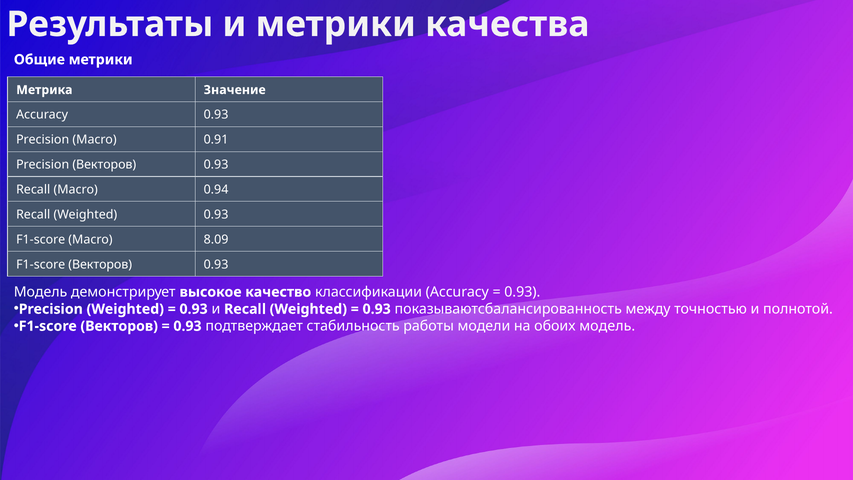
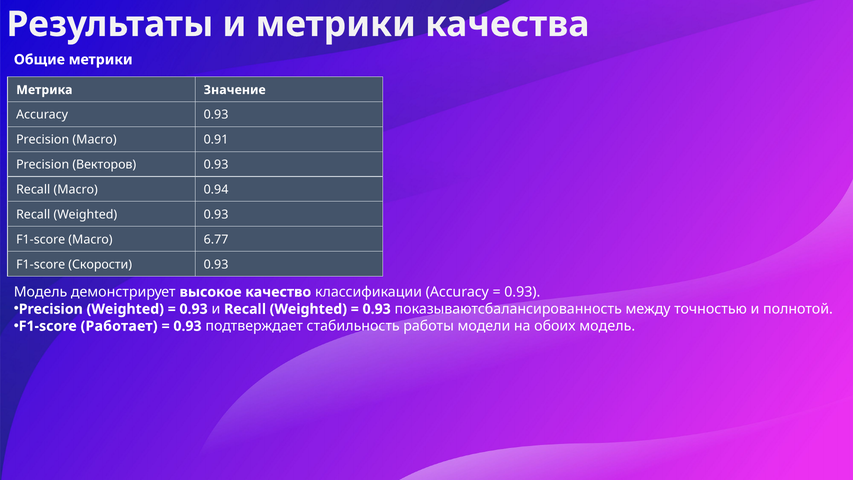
8.09: 8.09 -> 6.77 (216, 240)
Векторов: Векторов -> Скорости (100, 264)
Векторов: Векторов -> Работает (119, 326)
